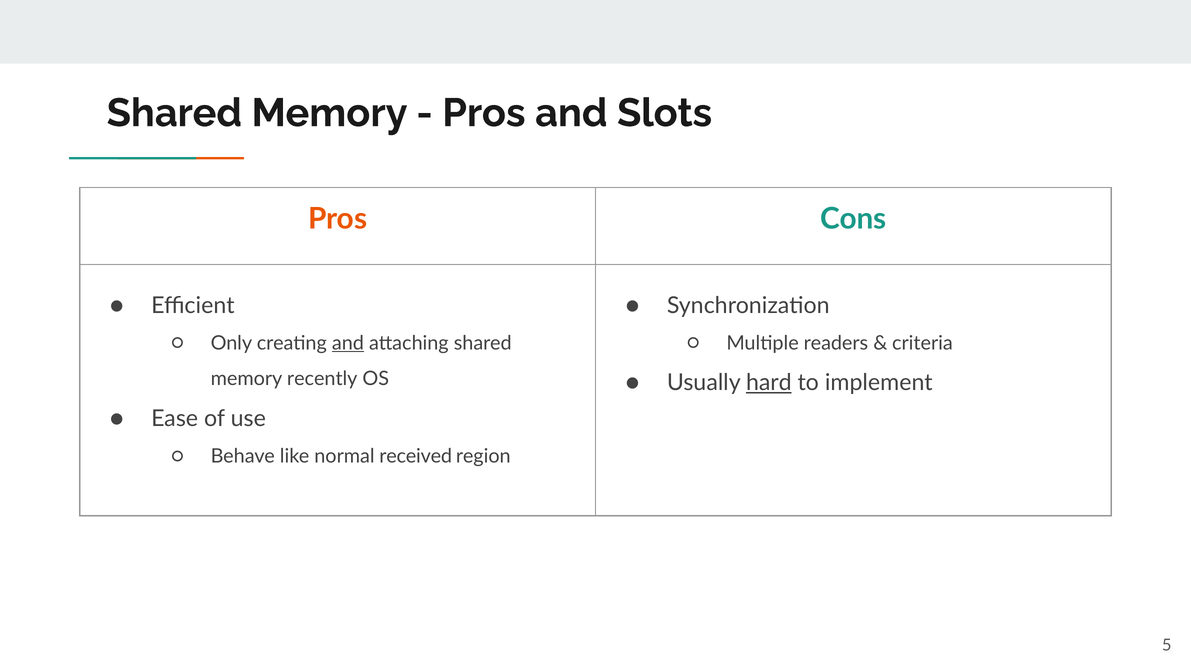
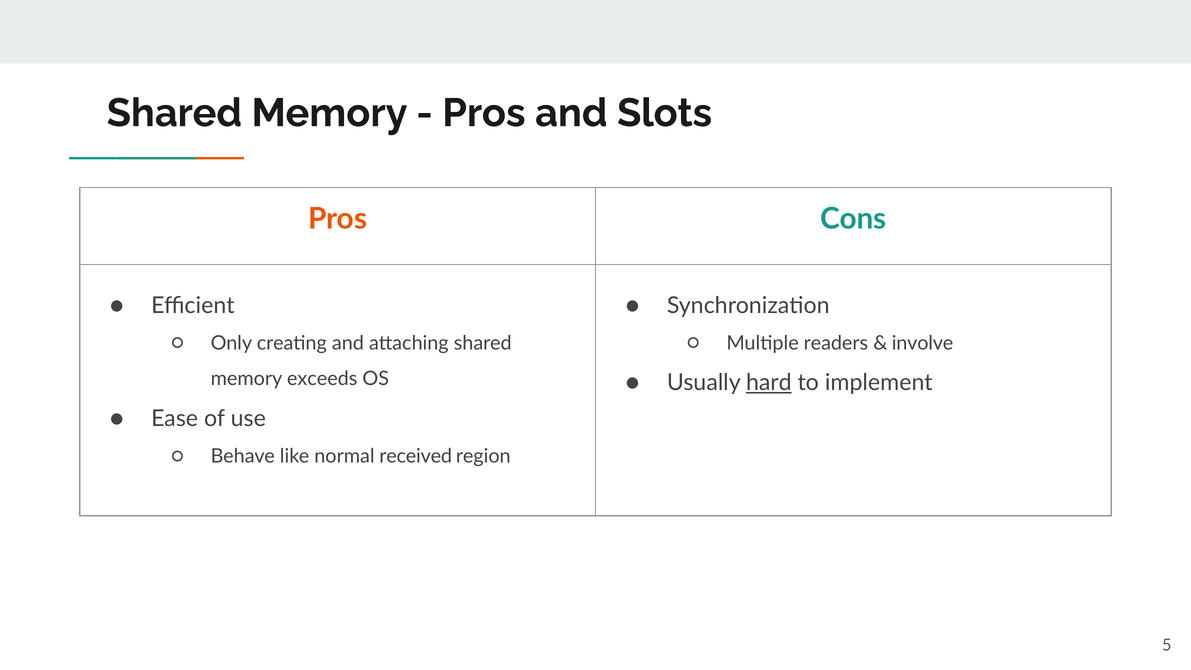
and underline: present -> none (348, 343)
criteria: criteria -> involve (923, 343)
recently: recently -> exceeds (322, 379)
